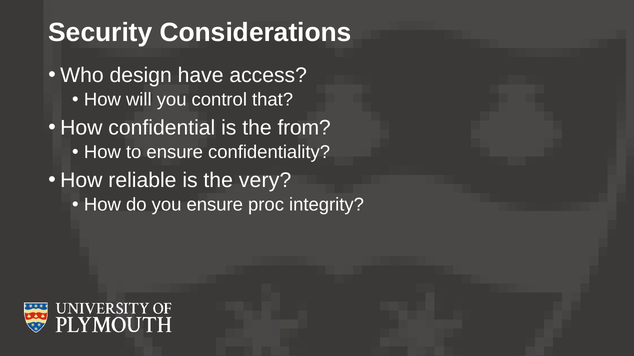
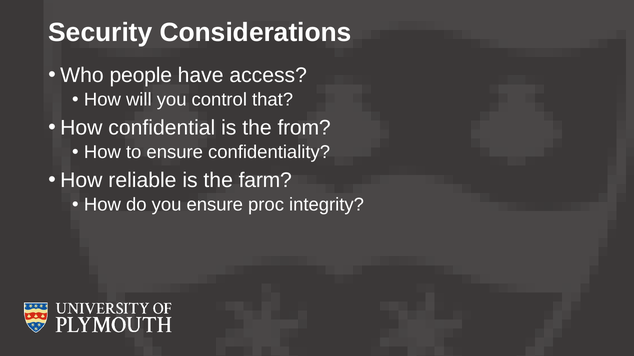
design: design -> people (141, 75)
very: very -> farm (265, 181)
